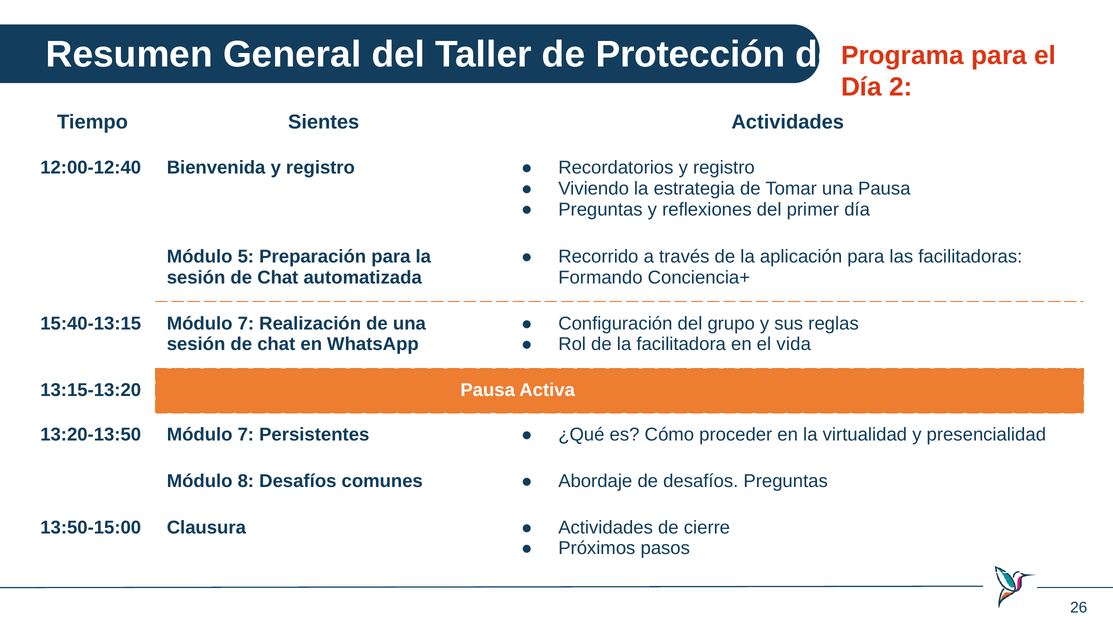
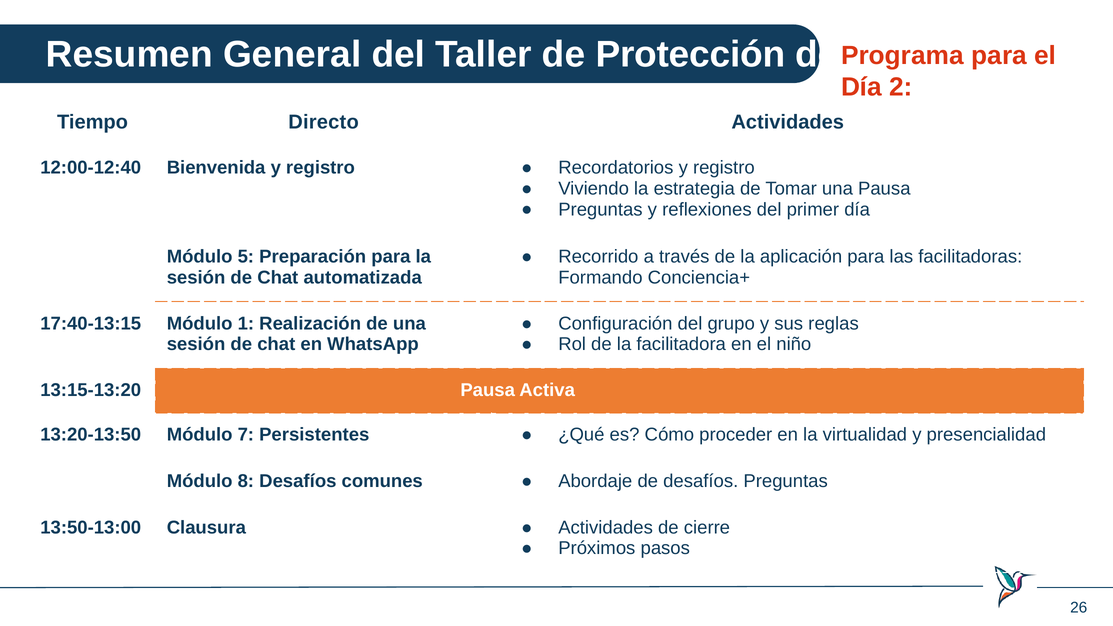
Sientes: Sientes -> Directo (324, 122)
15:40-13:15: 15:40-13:15 -> 17:40-13:15 (91, 324)
7: 7 -> 1 (246, 324)
vida: vida -> niño (794, 344)
13:50-15:00: 13:50-15:00 -> 13:50-13:00 (91, 528)
